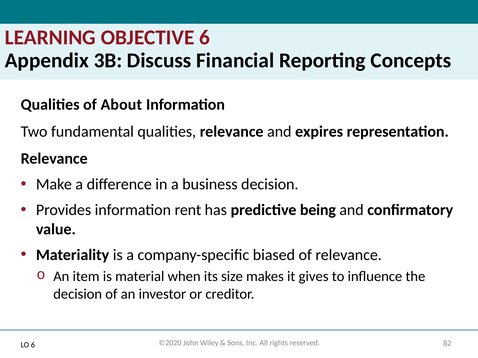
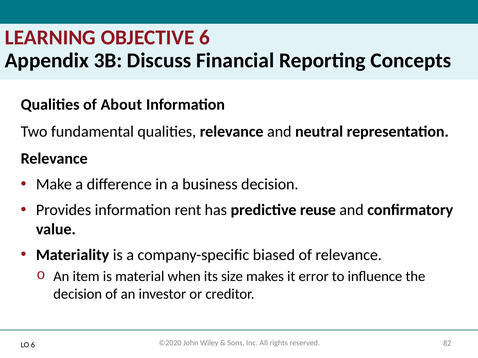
expires: expires -> neutral (319, 132)
being: being -> reuse (318, 210)
gives: gives -> error (314, 277)
